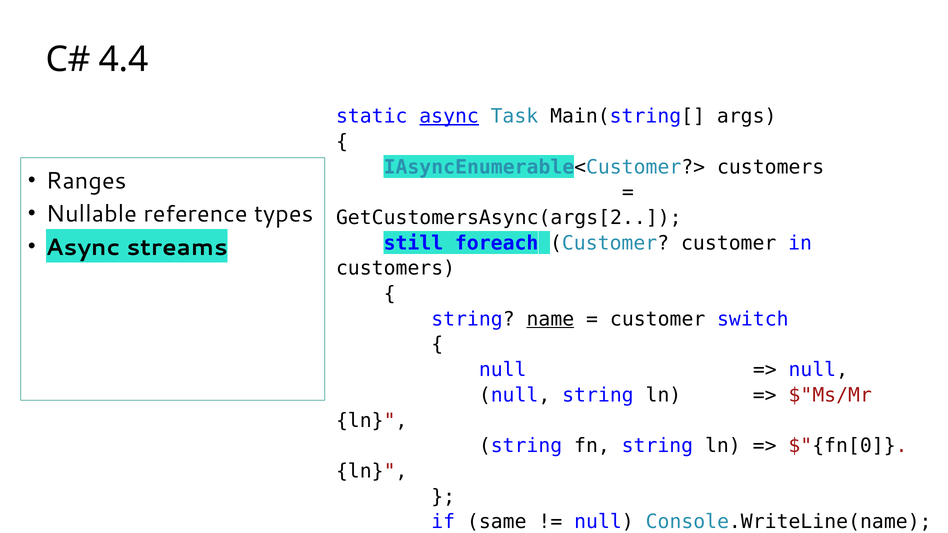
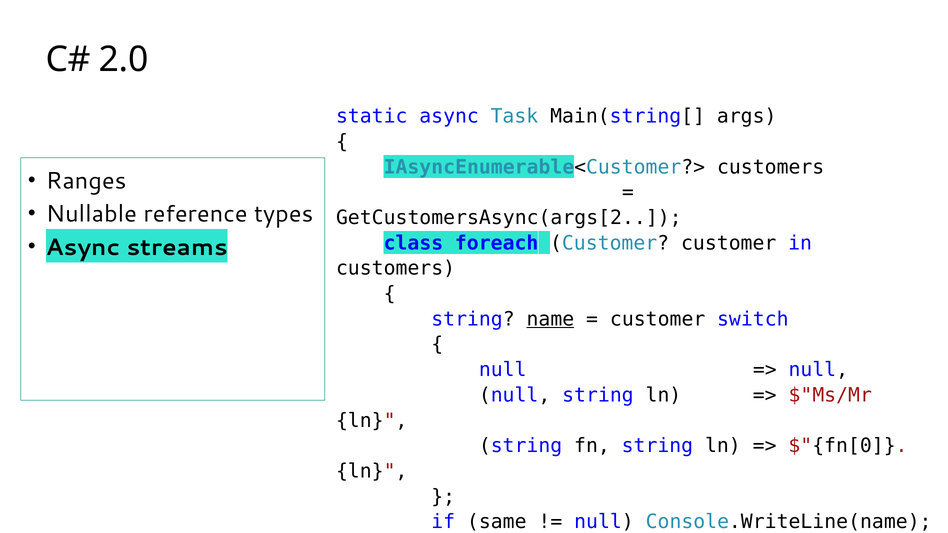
4.4: 4.4 -> 2.0 (124, 59)
async underline: present -> none (449, 116)
still: still -> class (413, 243)
